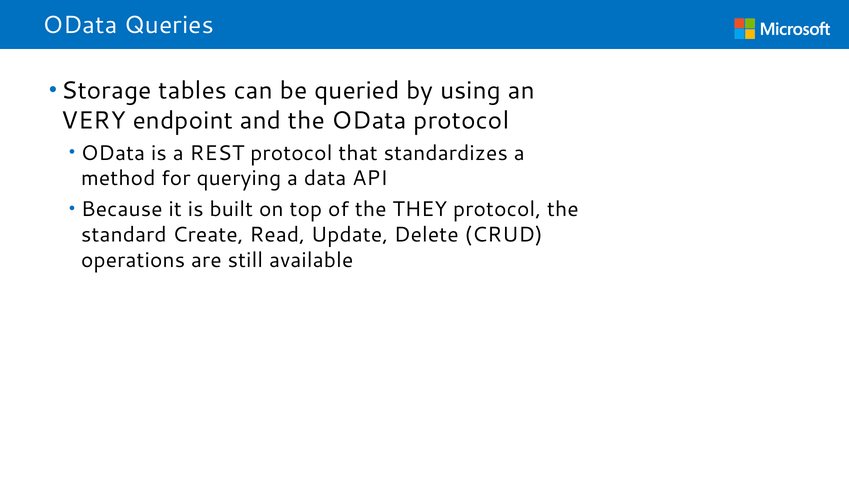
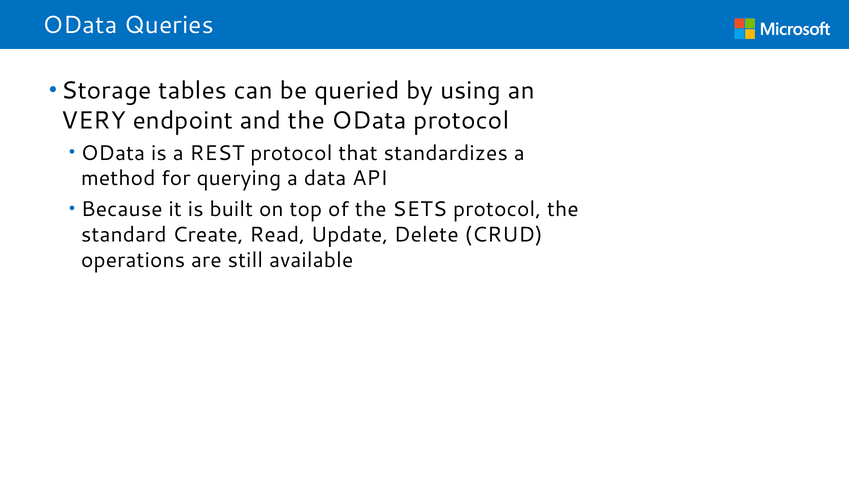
THEY: THEY -> SETS (420, 209)
